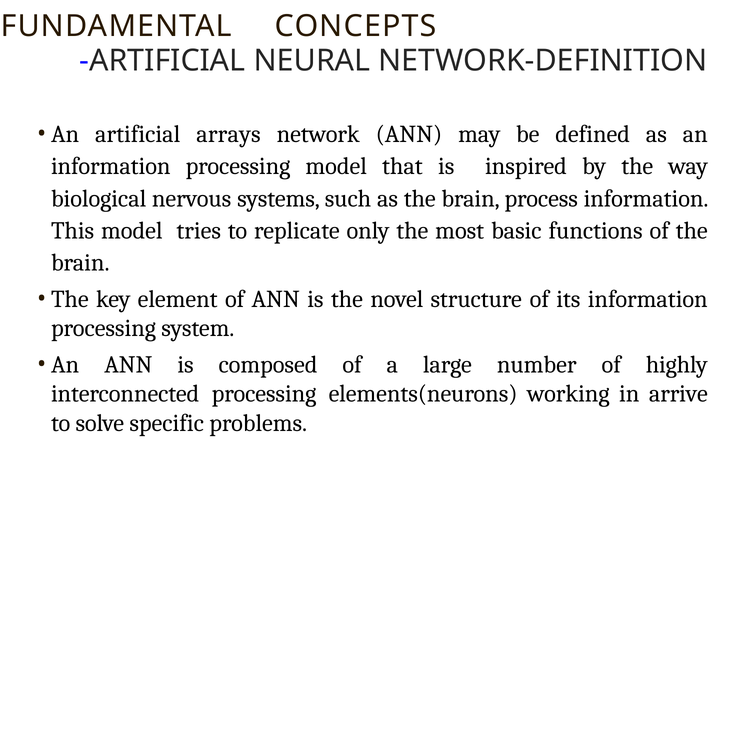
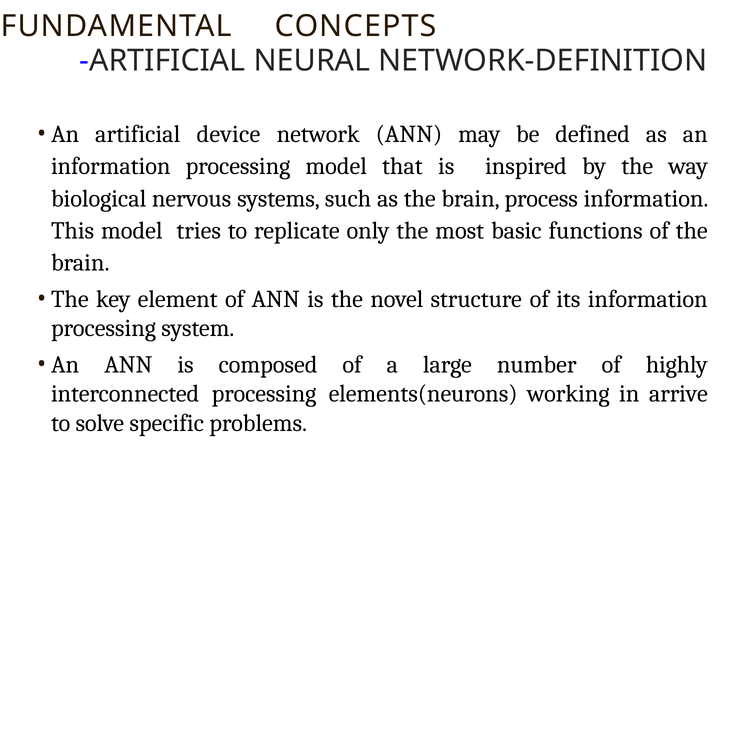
arrays: arrays -> device (228, 134)
